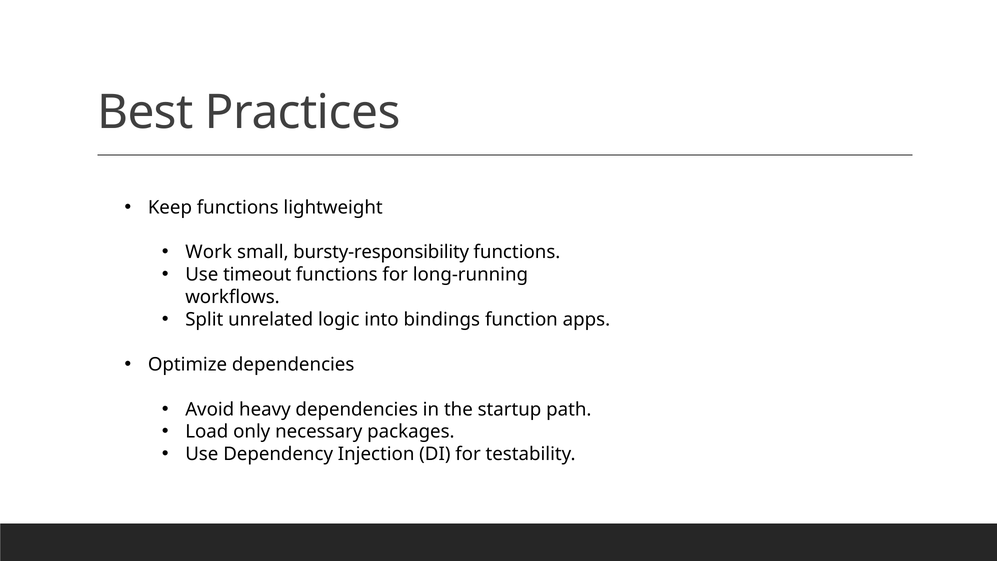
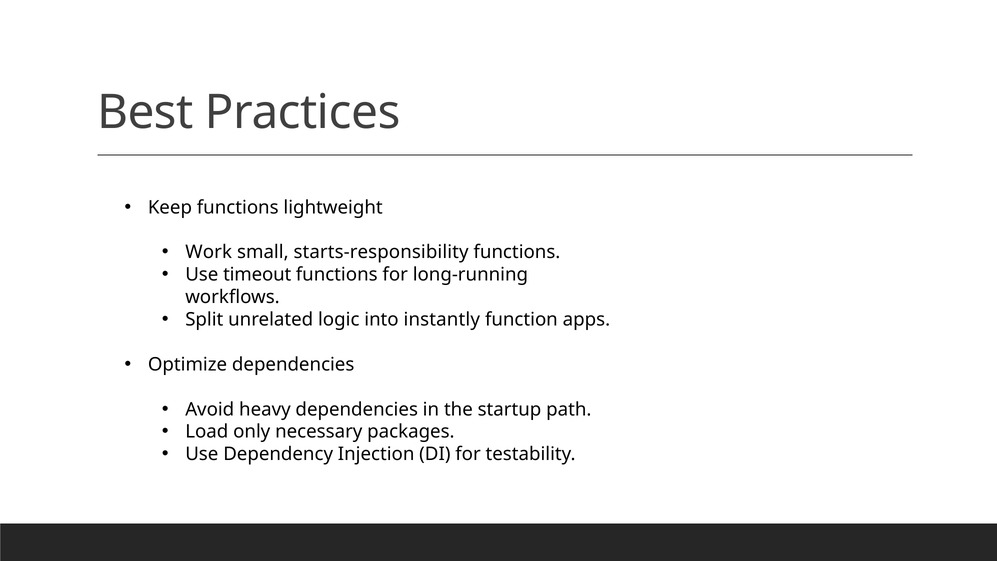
bursty-responsibility: bursty-responsibility -> starts-responsibility (381, 252)
bindings: bindings -> instantly (442, 320)
